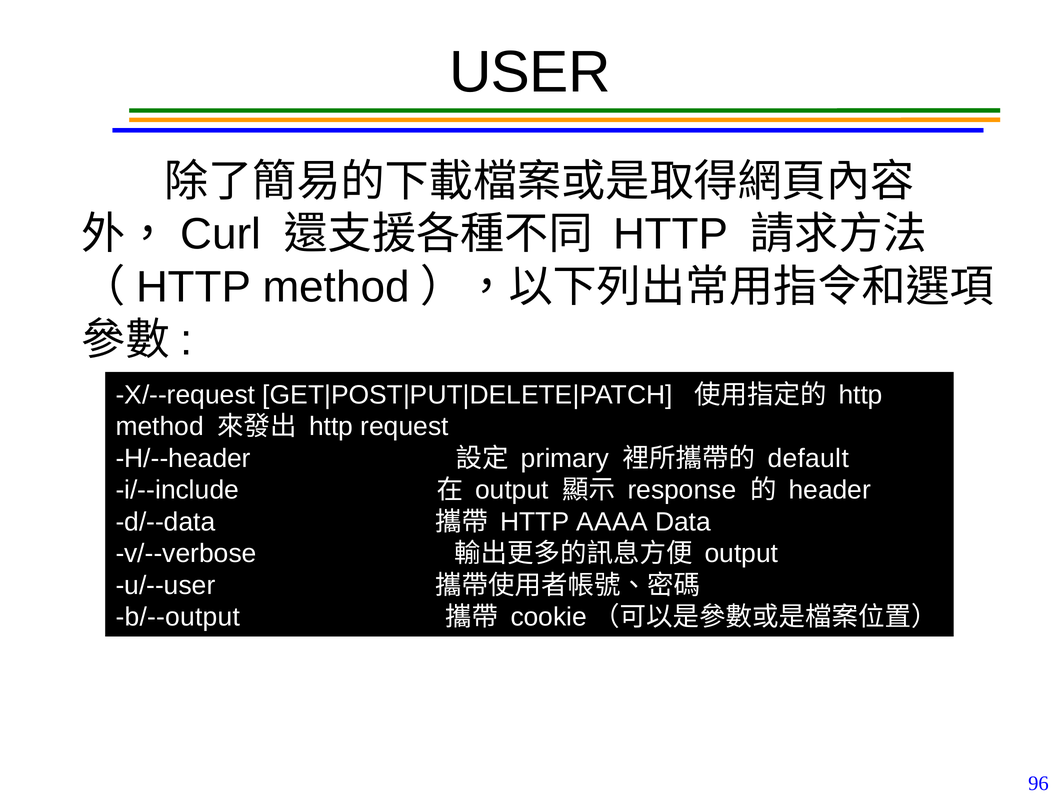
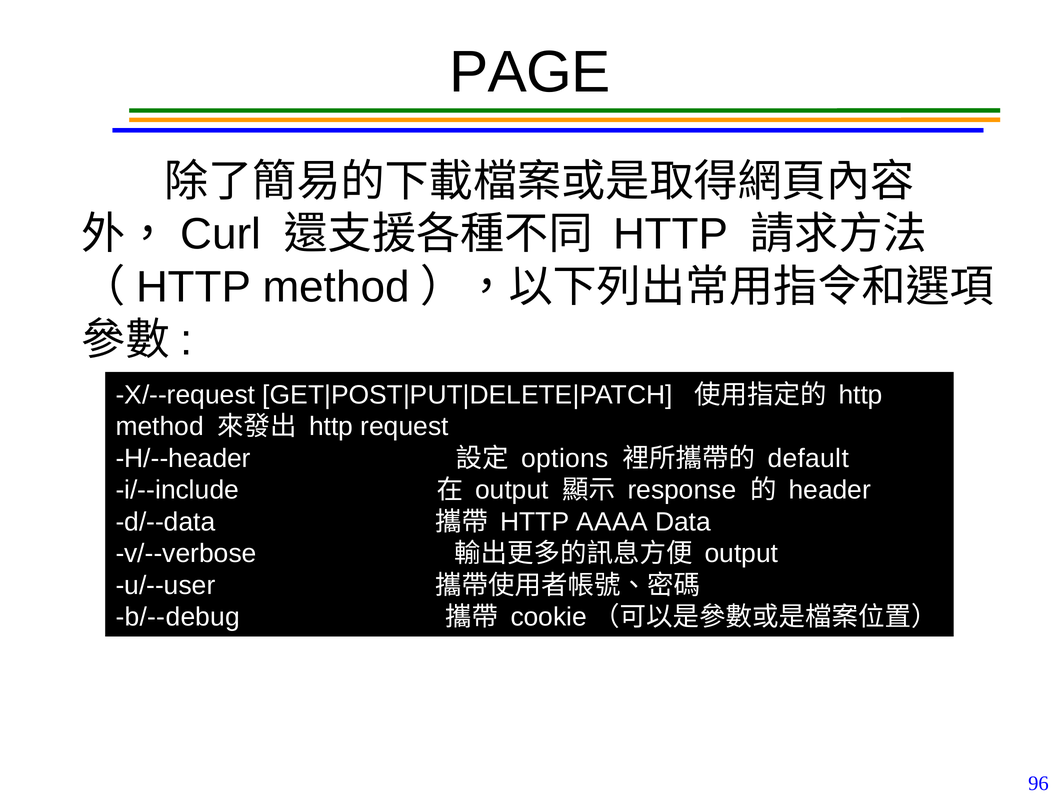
USER: USER -> PAGE (530, 73)
primary: primary -> options (565, 459)
b/--output: b/--output -> b/--debug (178, 617)
